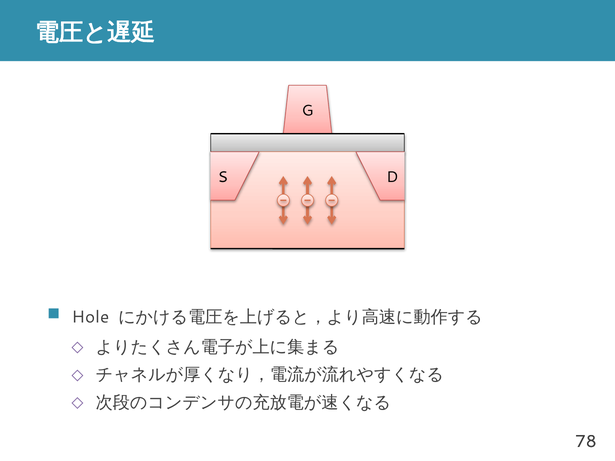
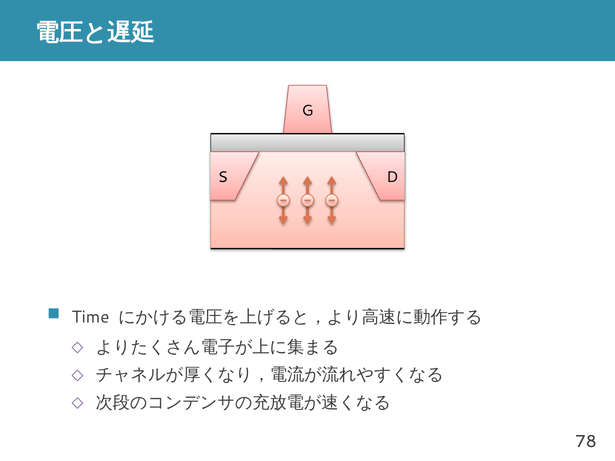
Hole: Hole -> Time (90, 317)
